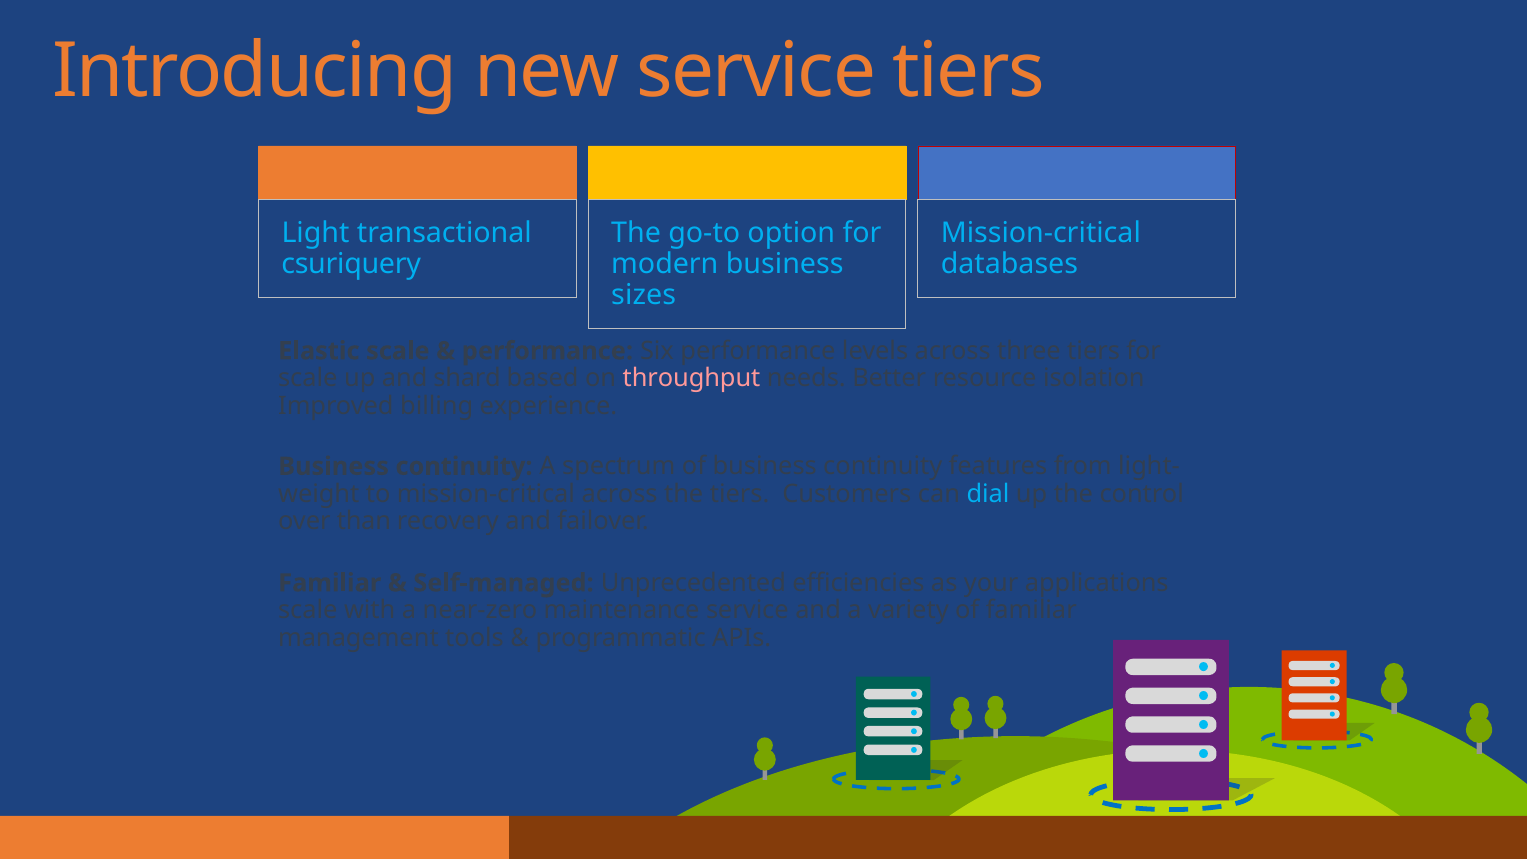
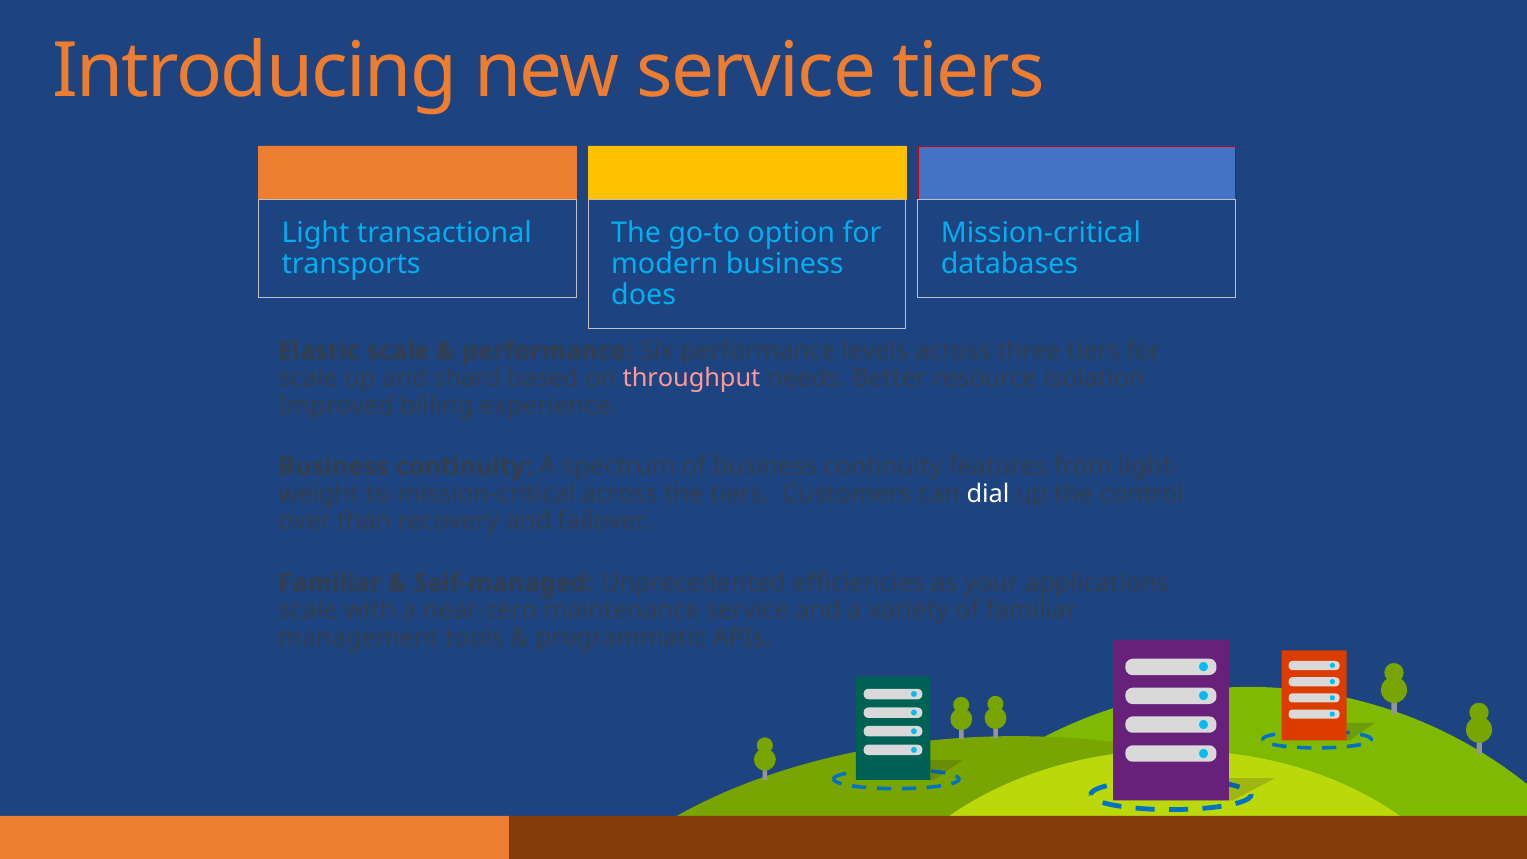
csuriquery: csuriquery -> transports (351, 264)
sizes: sizes -> does (644, 295)
dial colour: light blue -> white (988, 494)
